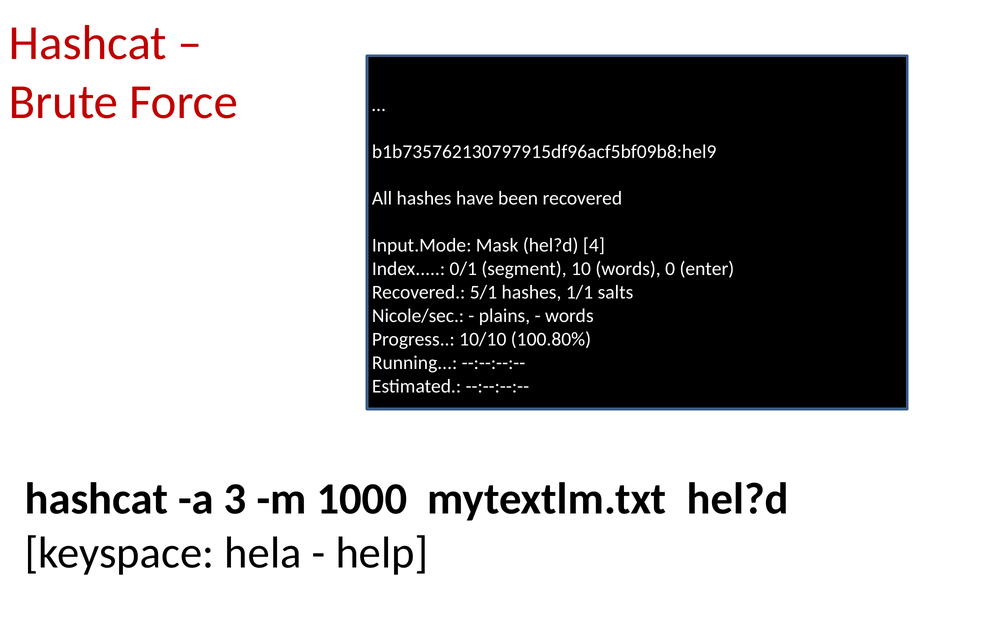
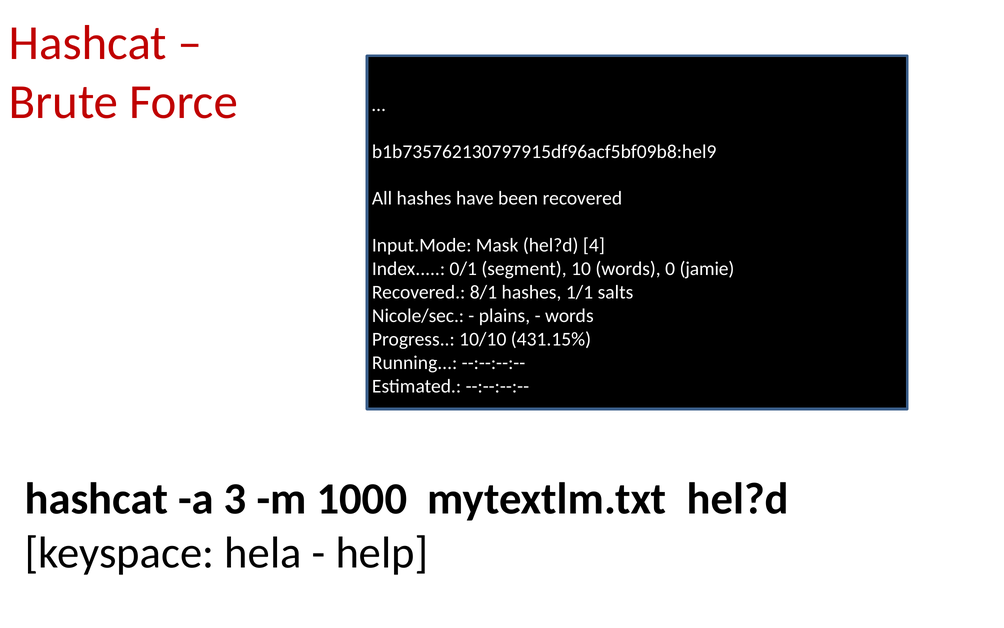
enter: enter -> jamie (707, 269)
5/1: 5/1 -> 8/1 (483, 292)
100.80%: 100.80% -> 431.15% (551, 339)
